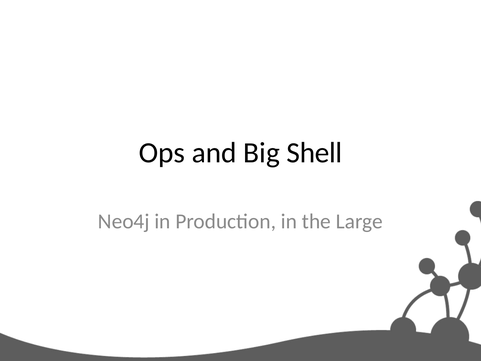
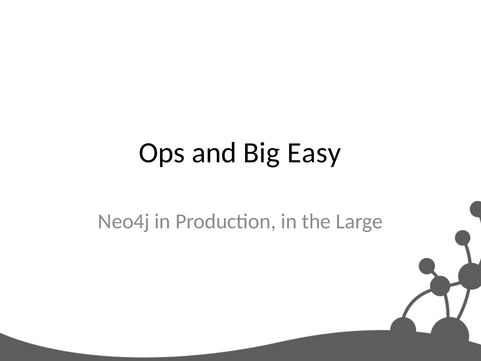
Shell: Shell -> Easy (314, 153)
